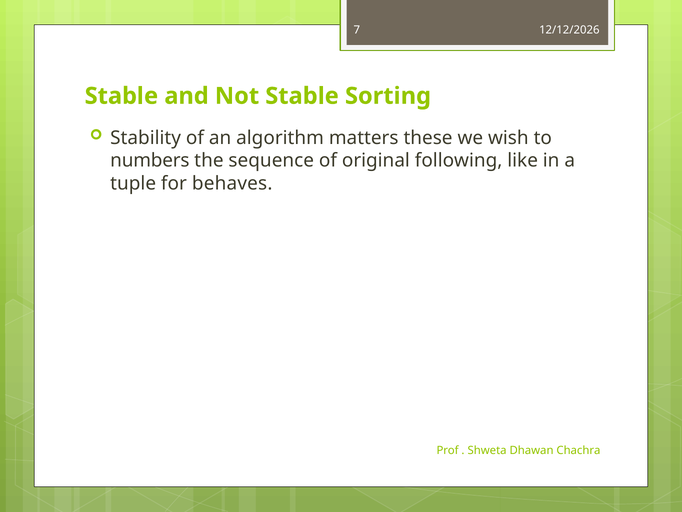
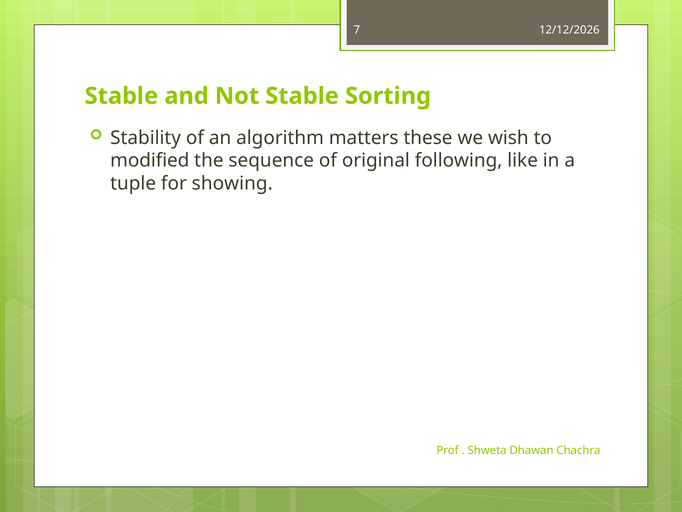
numbers: numbers -> modified (150, 160)
behaves: behaves -> showing (232, 183)
